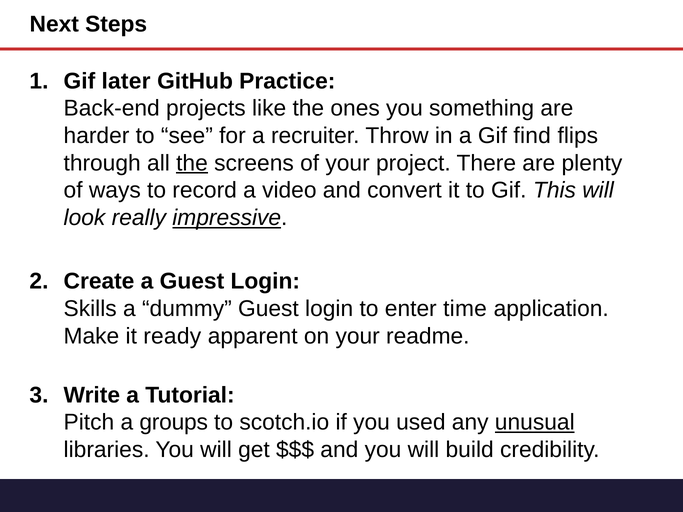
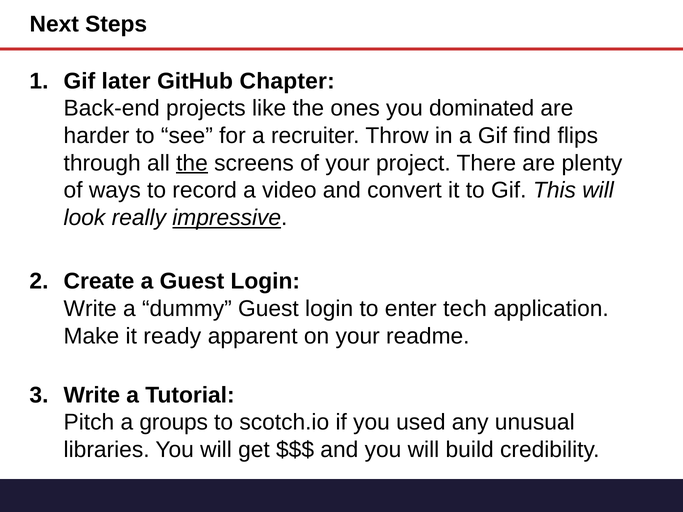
Practice: Practice -> Chapter (287, 81)
something: something -> dominated (482, 109)
Skills: Skills -> Write (90, 309)
time: time -> tech (465, 309)
unusual underline: present -> none (535, 423)
